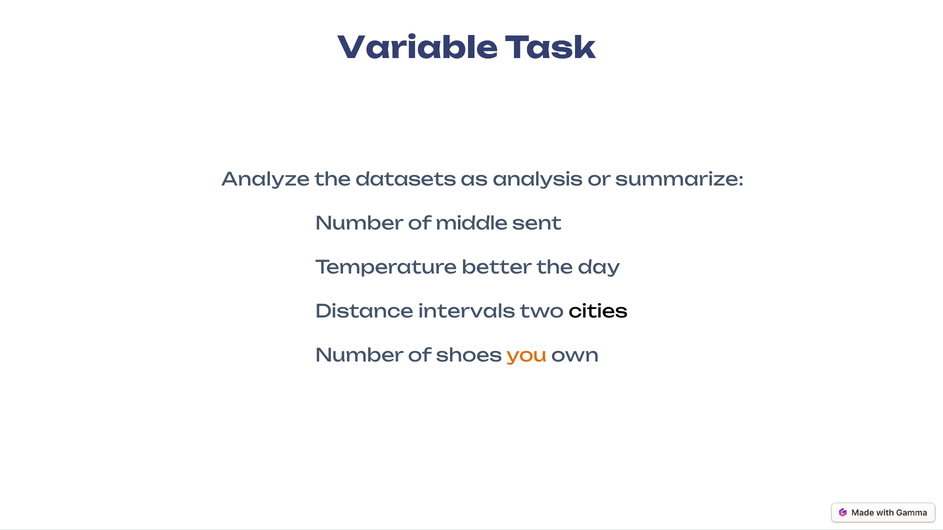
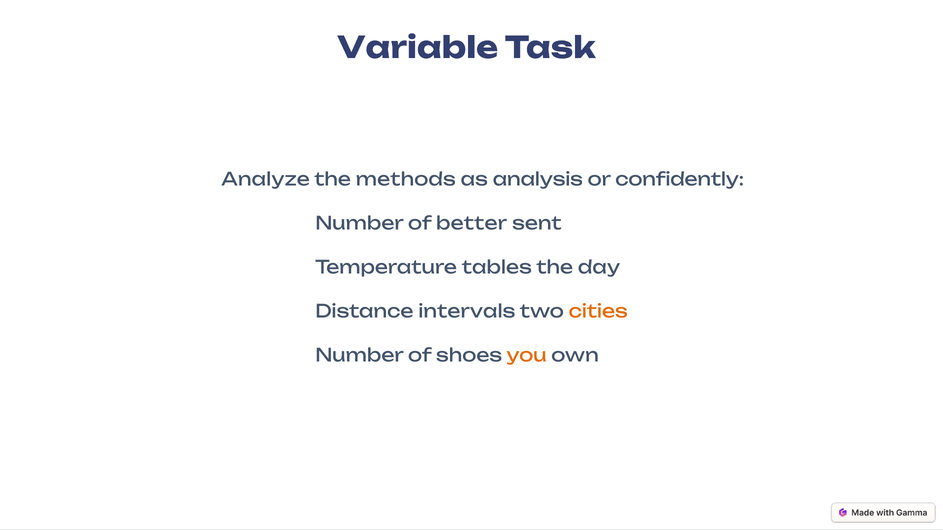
datasets: datasets -> methods (406, 180)
summarize: summarize -> confidently (680, 180)
middle: middle -> better (472, 224)
better: better -> tables (497, 268)
cities colour: black -> orange (598, 312)
